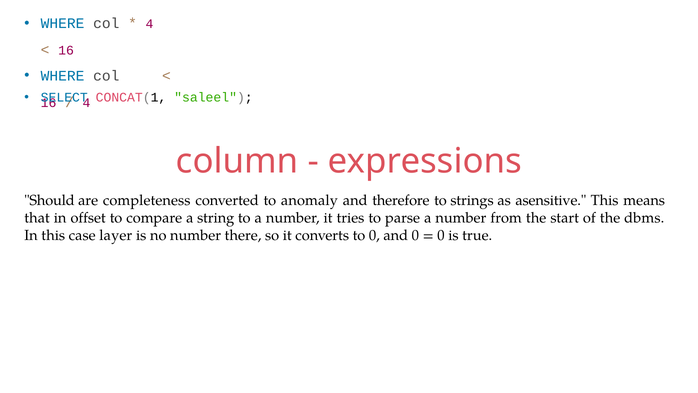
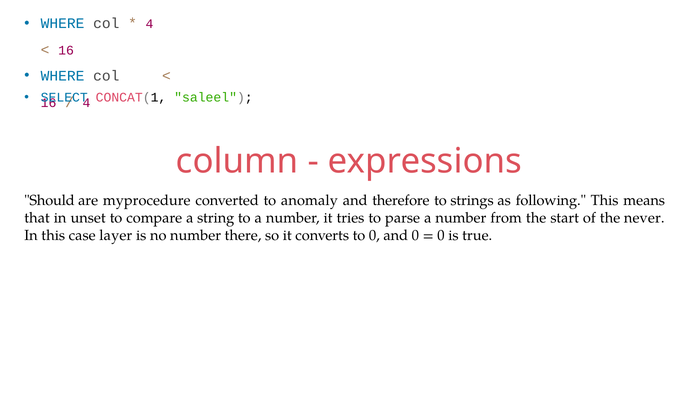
completeness: completeness -> myprocedure (147, 200)
asensitive: asensitive -> following (551, 200)
offset: offset -> unset (88, 218)
dbms: dbms -> never (644, 218)
